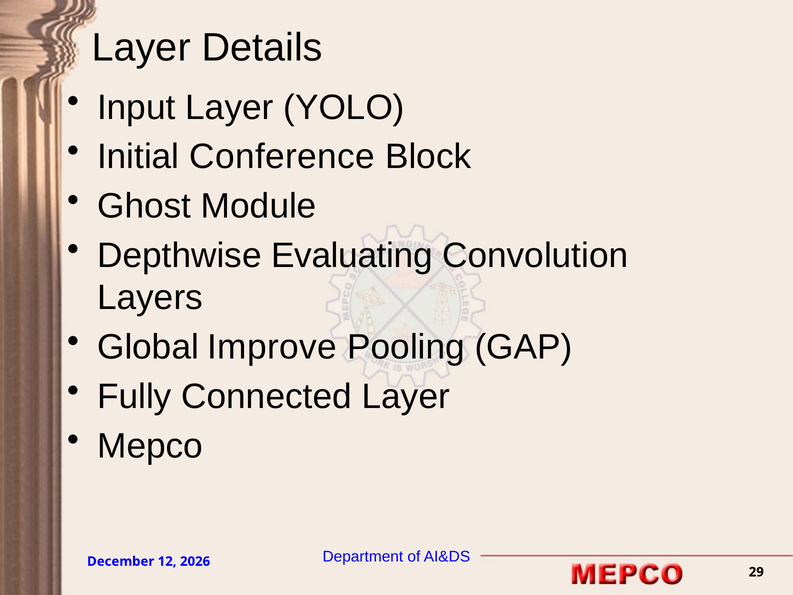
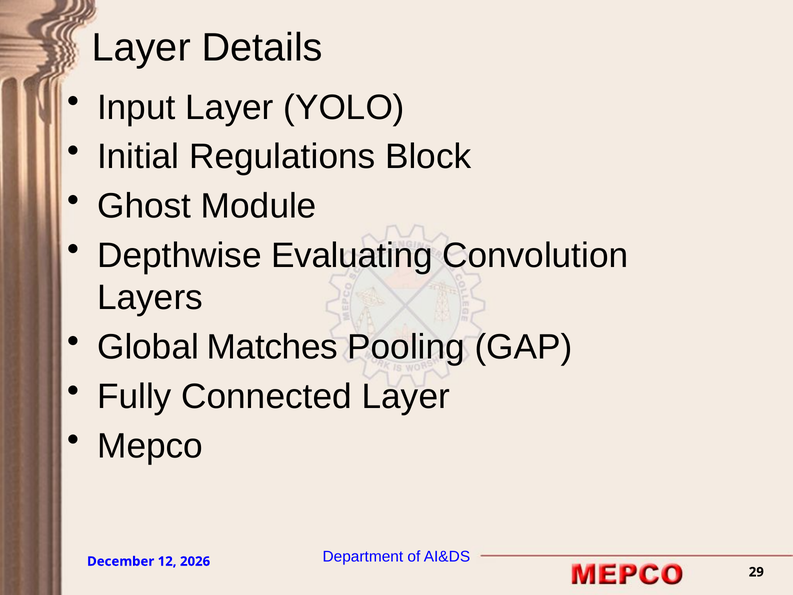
Conference: Conference -> Regulations (282, 157)
Improve: Improve -> Matches (272, 347)
